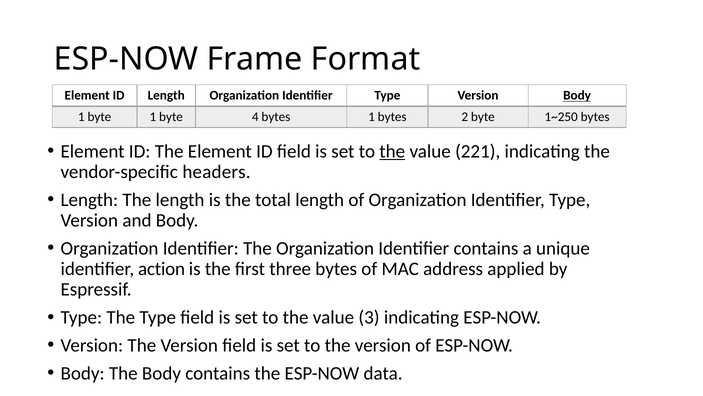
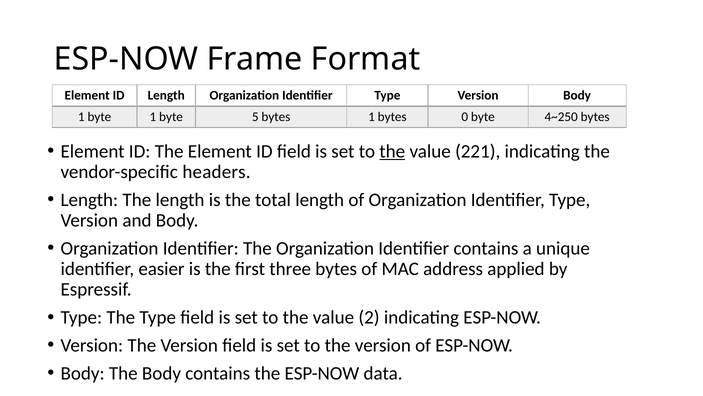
Body underline: present -> none (577, 95)
4: 4 -> 5 (255, 117)
2: 2 -> 0 (465, 117)
1~250: 1~250 -> 4~250 (561, 117)
action: action -> easier (161, 269)
3: 3 -> 2 (369, 317)
